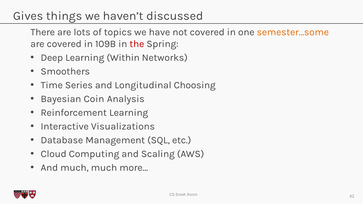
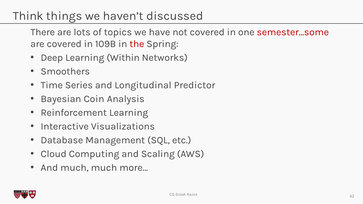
Gives: Gives -> Think (28, 16)
semester…some colour: orange -> red (293, 32)
Choosing: Choosing -> Predictor (195, 85)
